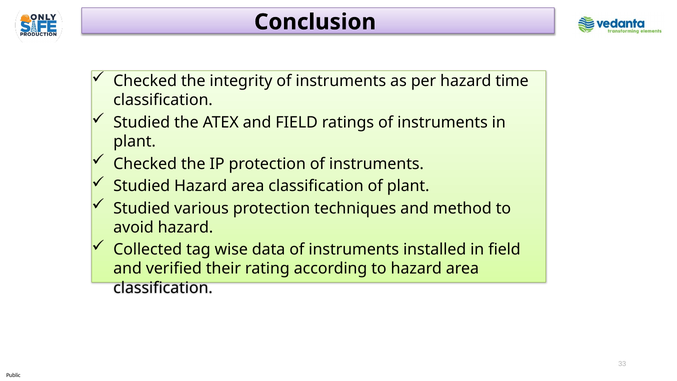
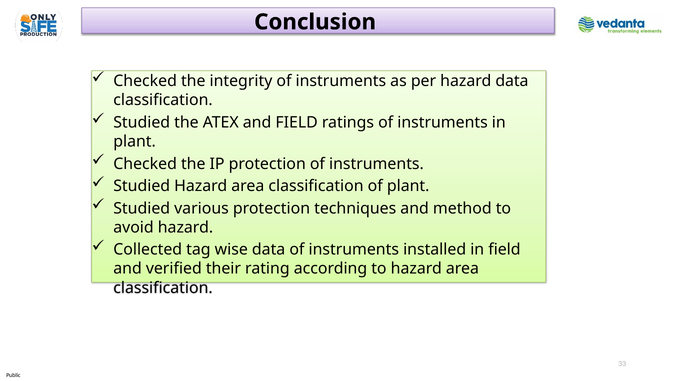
hazard time: time -> data (512, 81)
